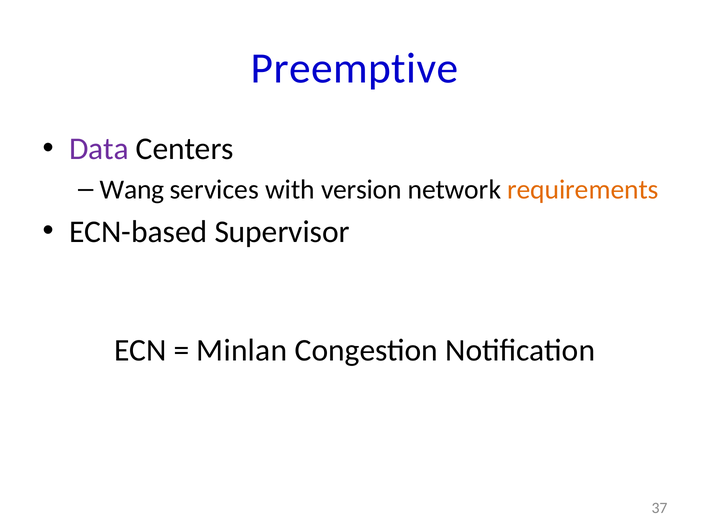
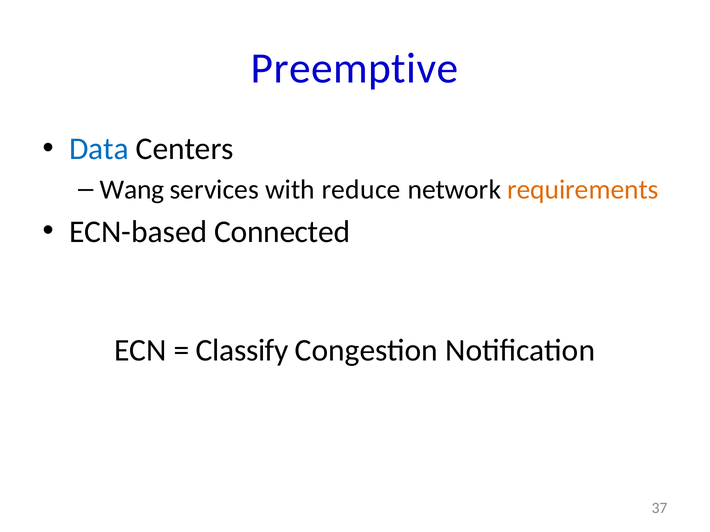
Data colour: purple -> blue (99, 149)
version: version -> reduce (361, 190)
Supervisor: Supervisor -> Connected (282, 232)
Minlan: Minlan -> Classify (242, 351)
